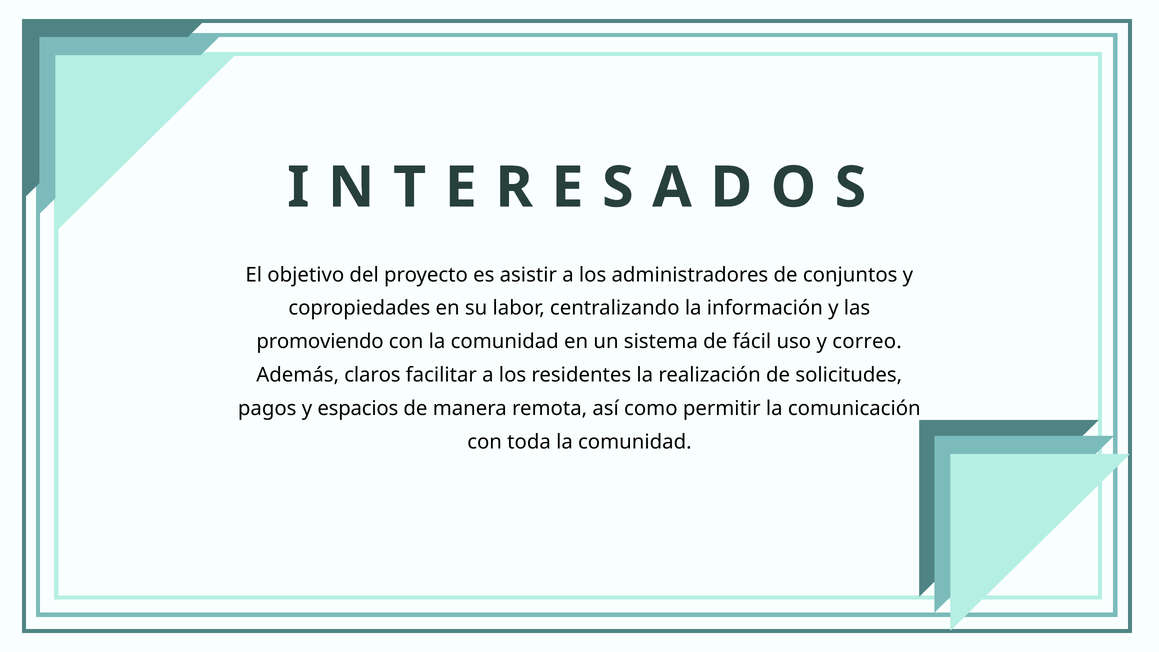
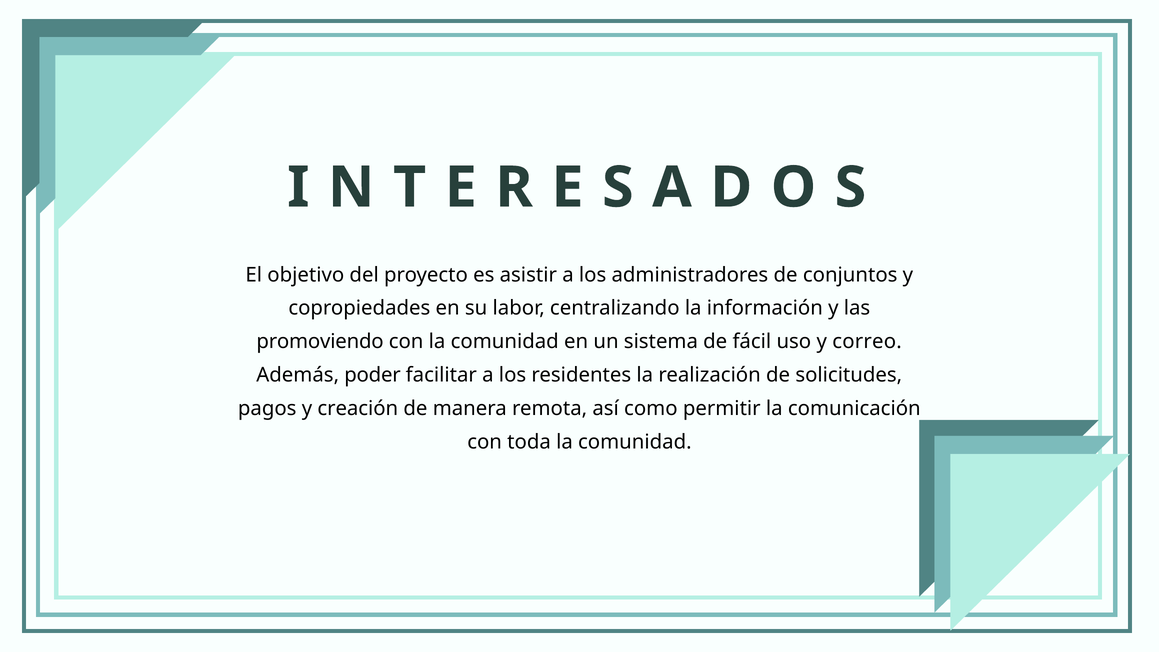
claros: claros -> poder (373, 375)
espacios: espacios -> creación (358, 409)
